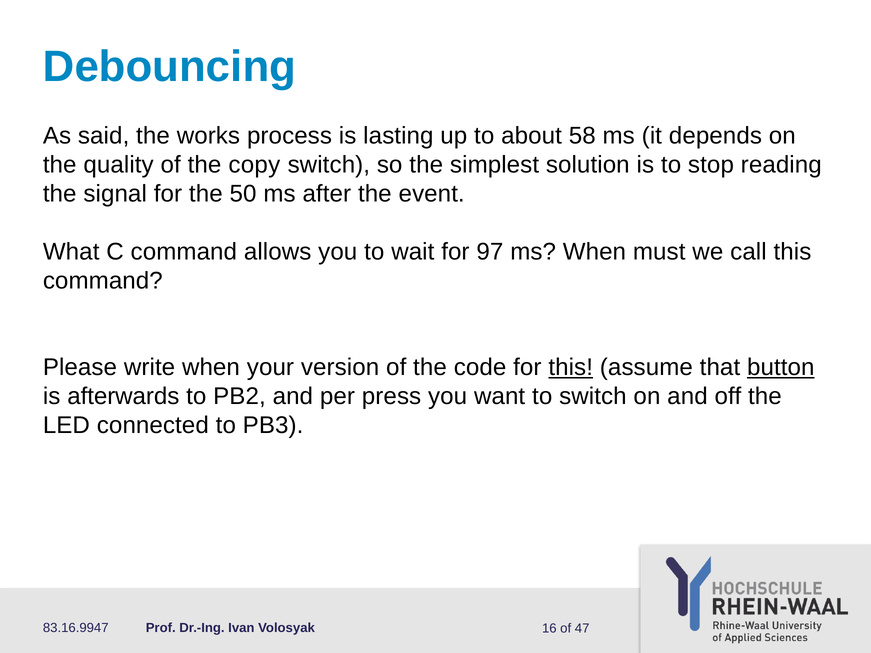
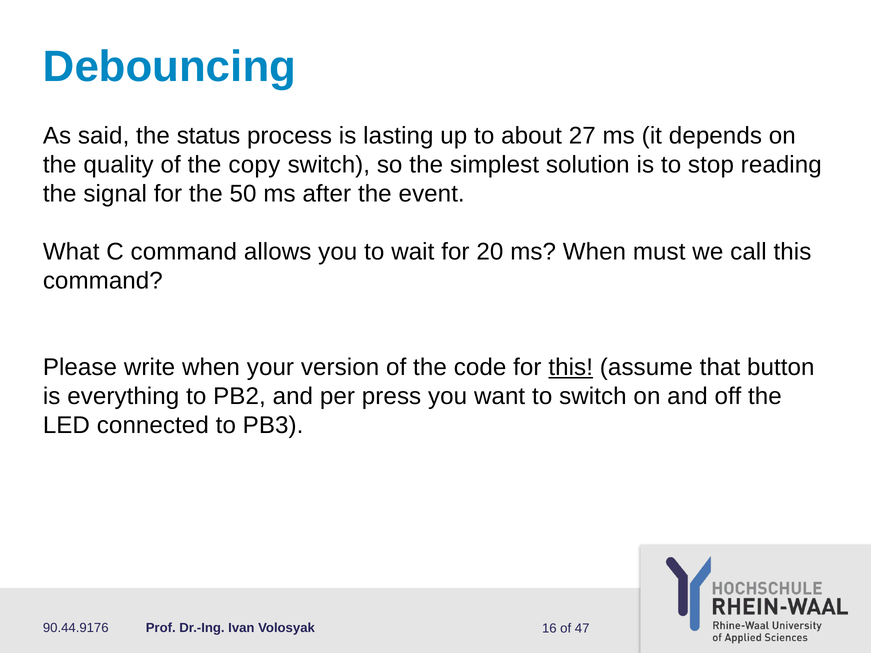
works: works -> status (209, 136)
58: 58 -> 27 (582, 136)
97: 97 -> 20 (490, 252)
button underline: present -> none (781, 368)
afterwards: afterwards -> everything (123, 396)
83.16.9947: 83.16.9947 -> 90.44.9176 (76, 628)
